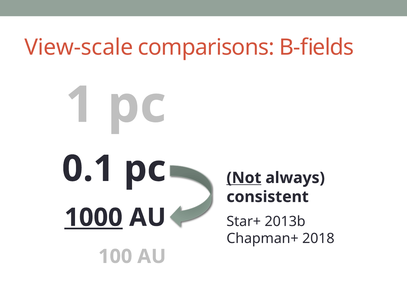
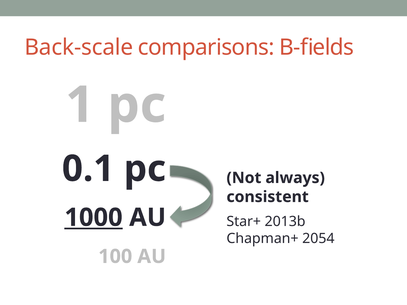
View-scale: View-scale -> Back-scale (79, 47)
Not underline: present -> none (244, 178)
2018: 2018 -> 2054 (318, 239)
